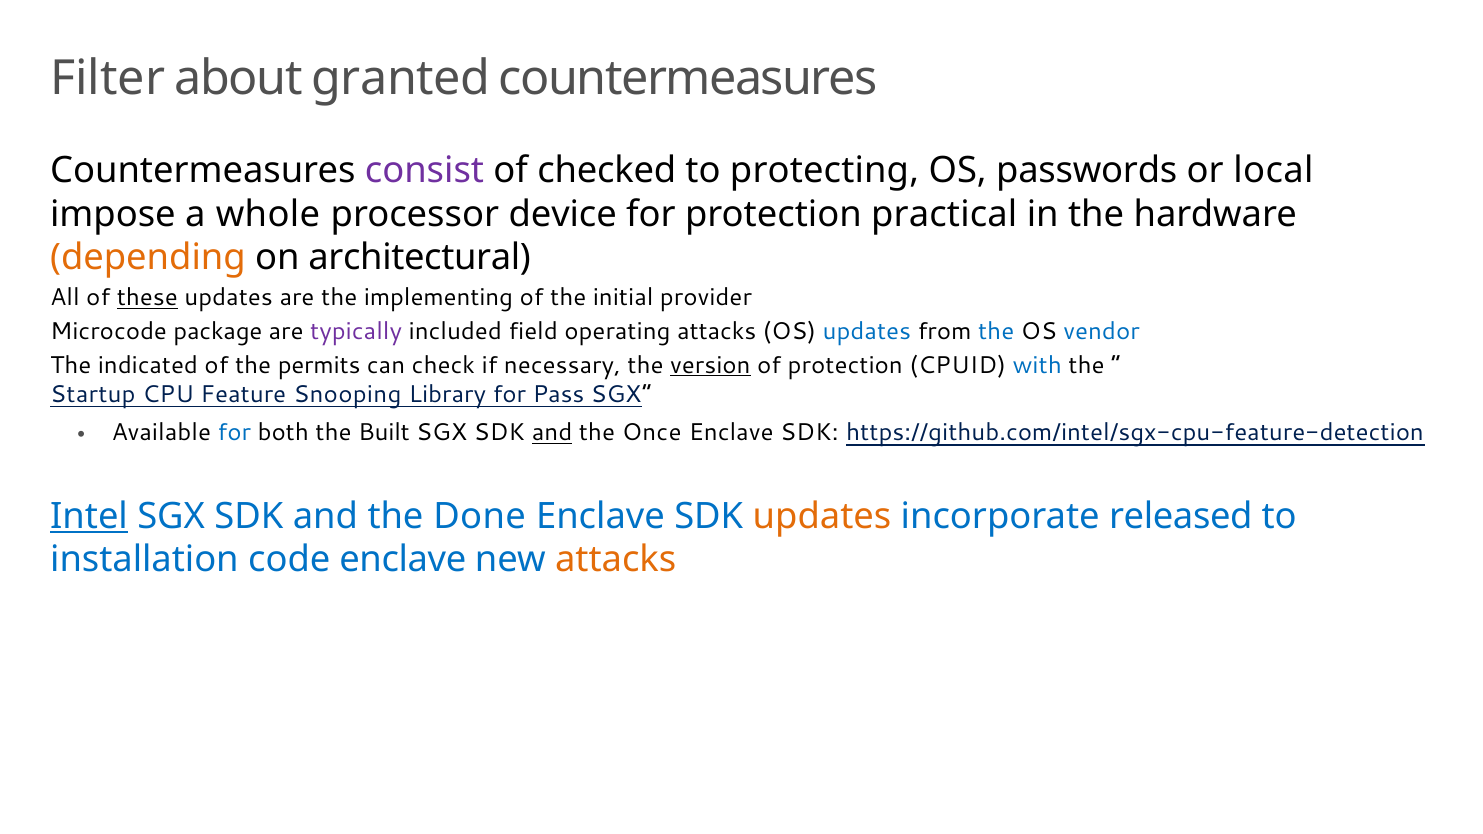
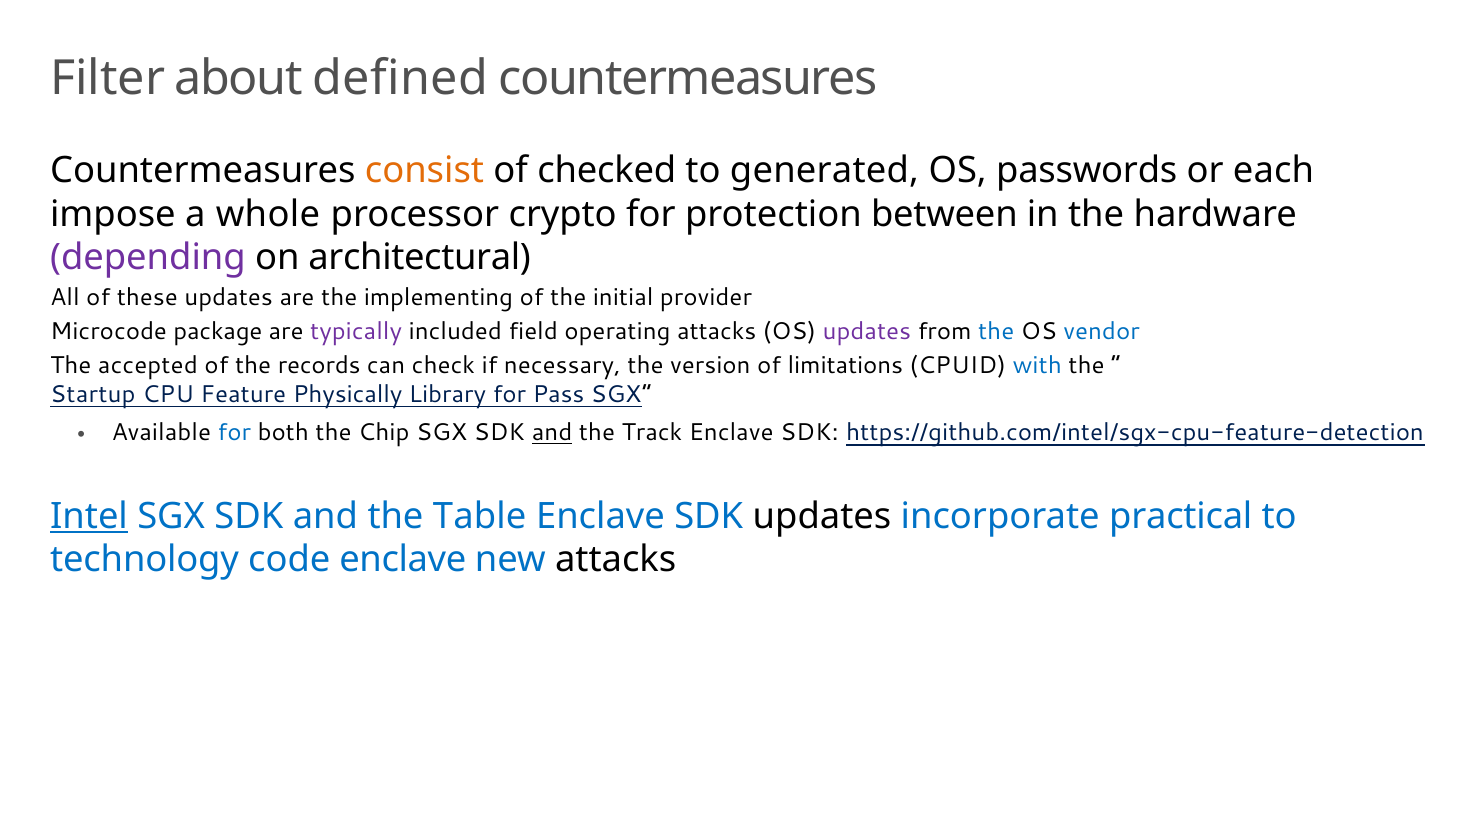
granted: granted -> defined (400, 79)
consist colour: purple -> orange (424, 171)
protecting: protecting -> generated (824, 171)
local: local -> each (1274, 171)
device: device -> crypto (563, 214)
practical: practical -> between (944, 214)
depending colour: orange -> purple (148, 258)
these underline: present -> none (147, 298)
updates colour: blue -> purple (867, 331)
indicated: indicated -> accepted (148, 365)
permits: permits -> records (319, 365)
version underline: present -> none (710, 365)
of protection: protection -> limitations (845, 365)
Snooping: Snooping -> Physically (348, 394)
Built: Built -> Chip (384, 433)
Once: Once -> Track (652, 433)
Done: Done -> Table (480, 516)
updates colour: orange -> black (822, 516)
released: released -> practical (1181, 516)
installation: installation -> technology (145, 560)
attacks colour: orange -> black (616, 560)
